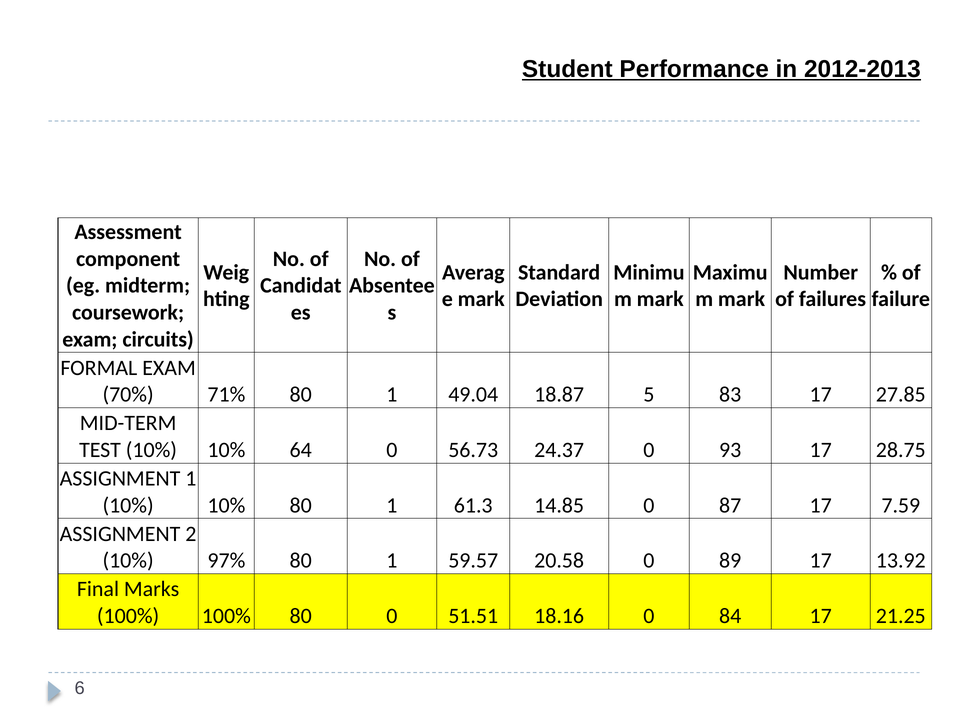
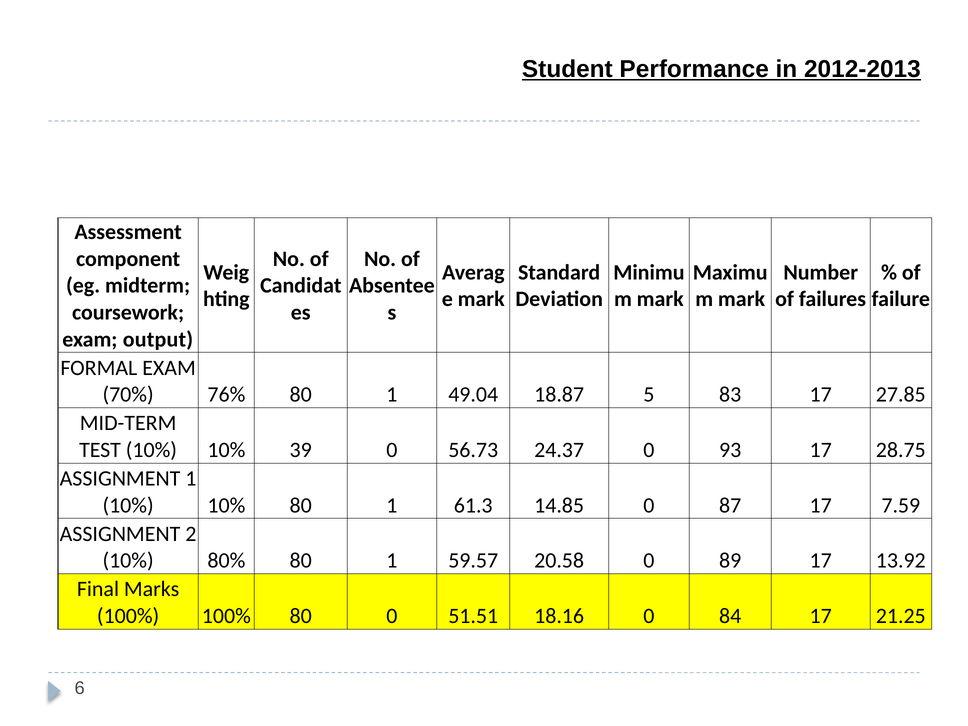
circuits: circuits -> output (158, 339)
71%: 71% -> 76% (226, 395)
64: 64 -> 39 (301, 450)
97%: 97% -> 80% (226, 561)
